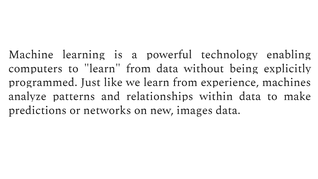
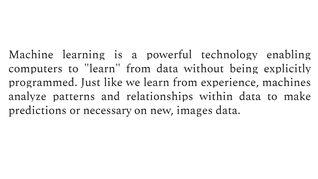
networks: networks -> necessary (107, 110)
